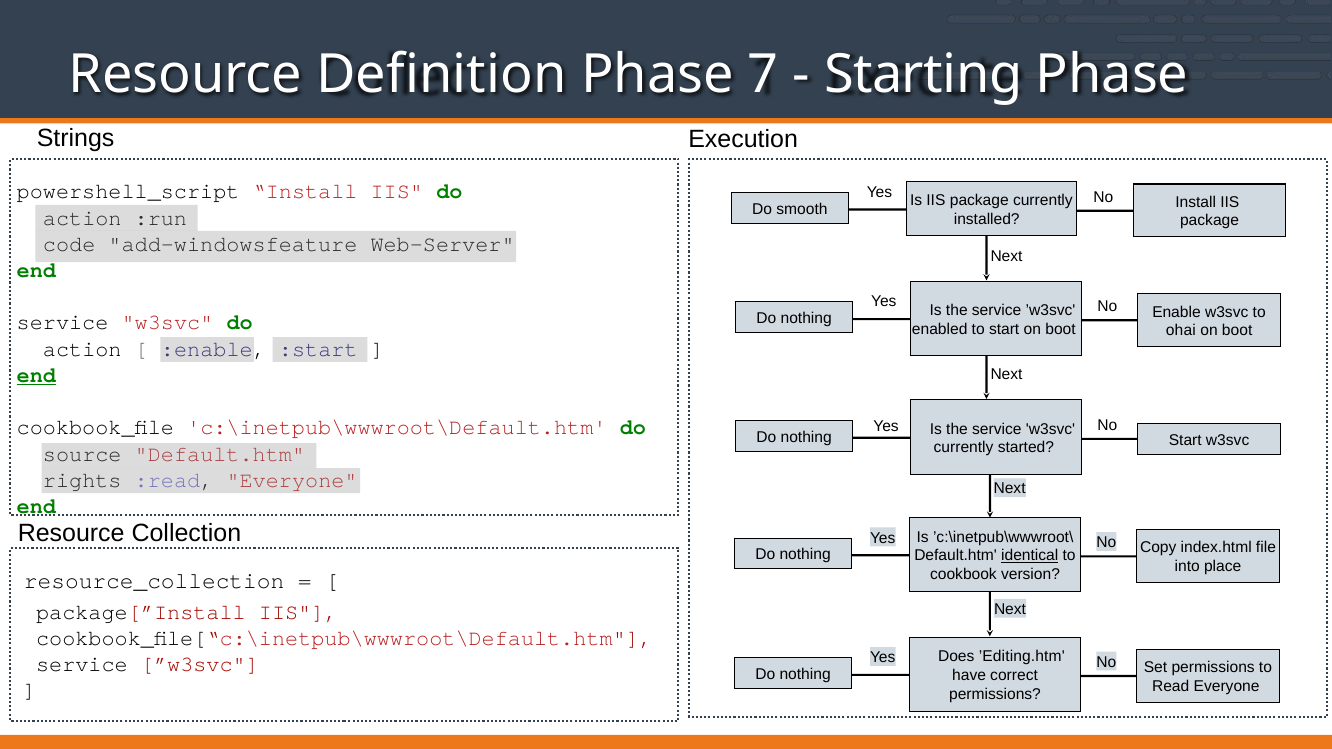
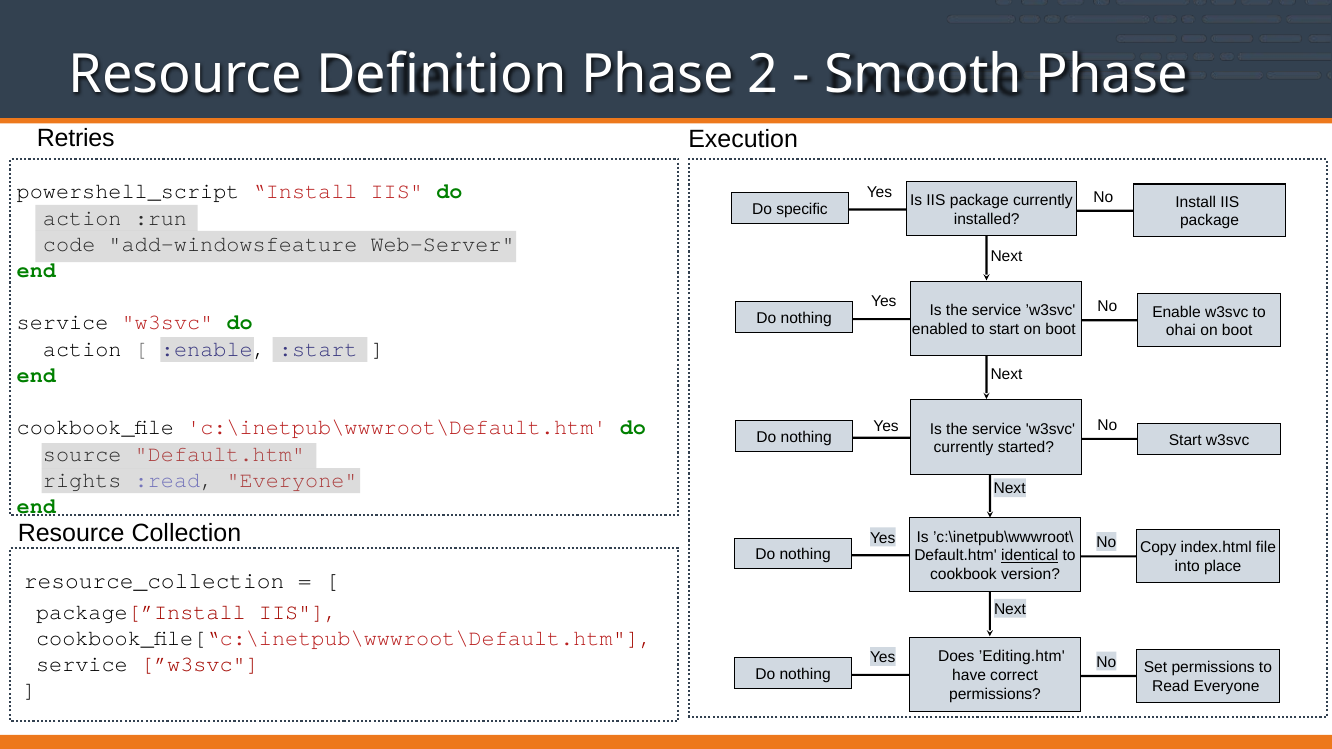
7: 7 -> 2 (763, 74)
Starting: Starting -> Smooth (923, 74)
Strings: Strings -> Retries (76, 139)
smooth: smooth -> specific (802, 209)
end underline: present -> none (36, 375)
